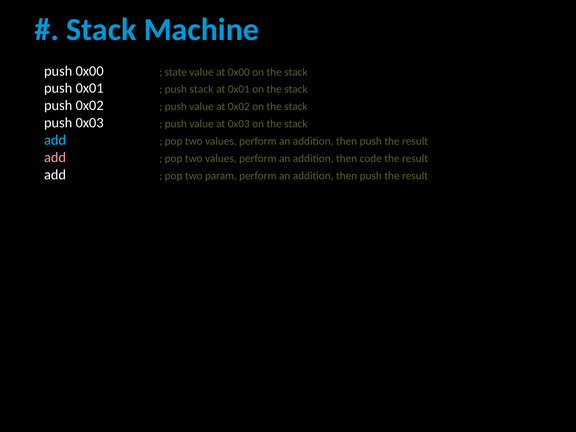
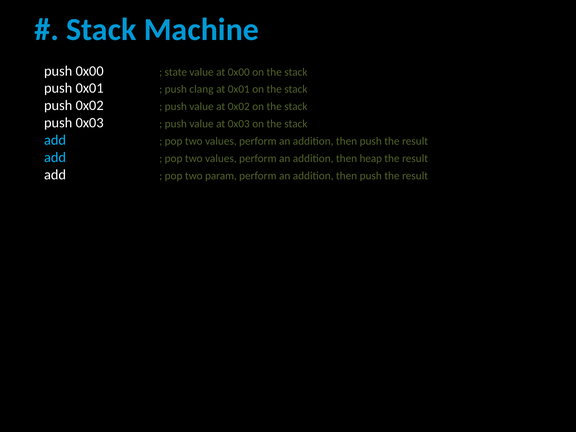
push stack: stack -> clang (201, 89)
add colour: pink -> light blue (55, 157)
code: code -> heap (371, 158)
